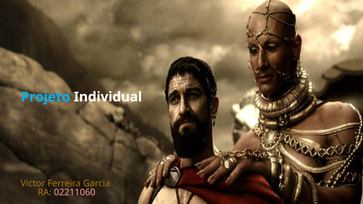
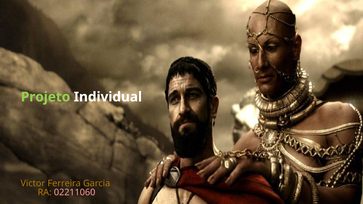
Projeto colour: light blue -> light green (46, 97)
